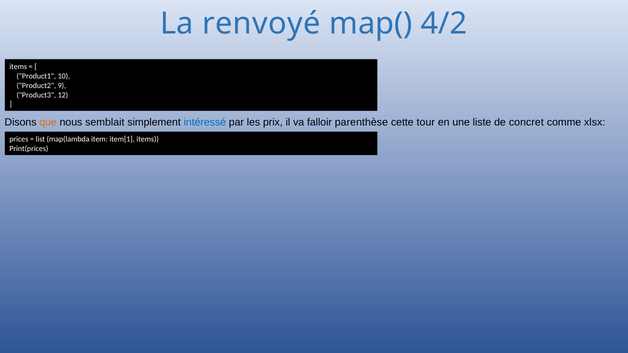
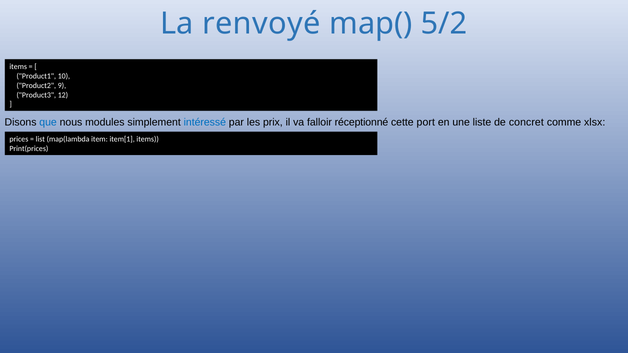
4/2: 4/2 -> 5/2 (444, 24)
que colour: orange -> blue (48, 122)
semblait: semblait -> modules (105, 122)
parenthèse: parenthèse -> réceptionné (362, 122)
tour: tour -> port (426, 122)
